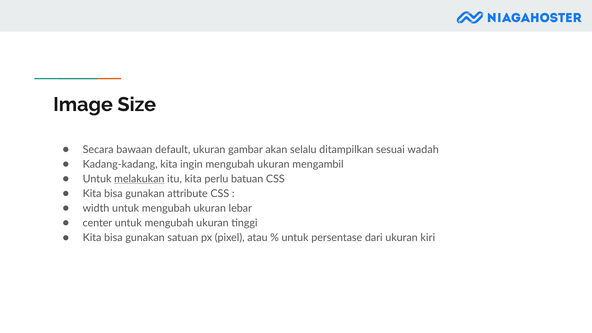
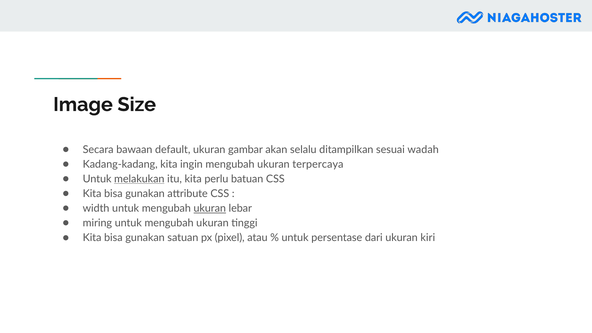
mengambil: mengambil -> terpercaya (318, 164)
ukuran underline: none -> present (210, 208)
center: center -> miring (97, 223)
